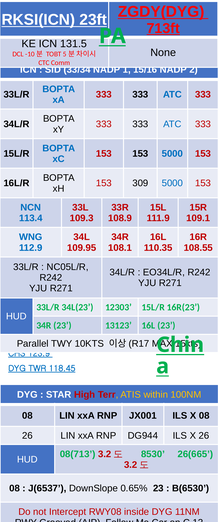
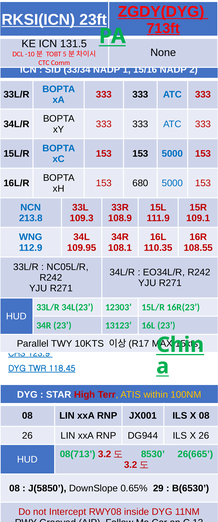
309: 309 -> 680 (140, 183)
113.4: 113.4 -> 213.8 (31, 218)
J(6537: J(6537 -> J(5850 (47, 488)
0.65% 23: 23 -> 29 (158, 488)
